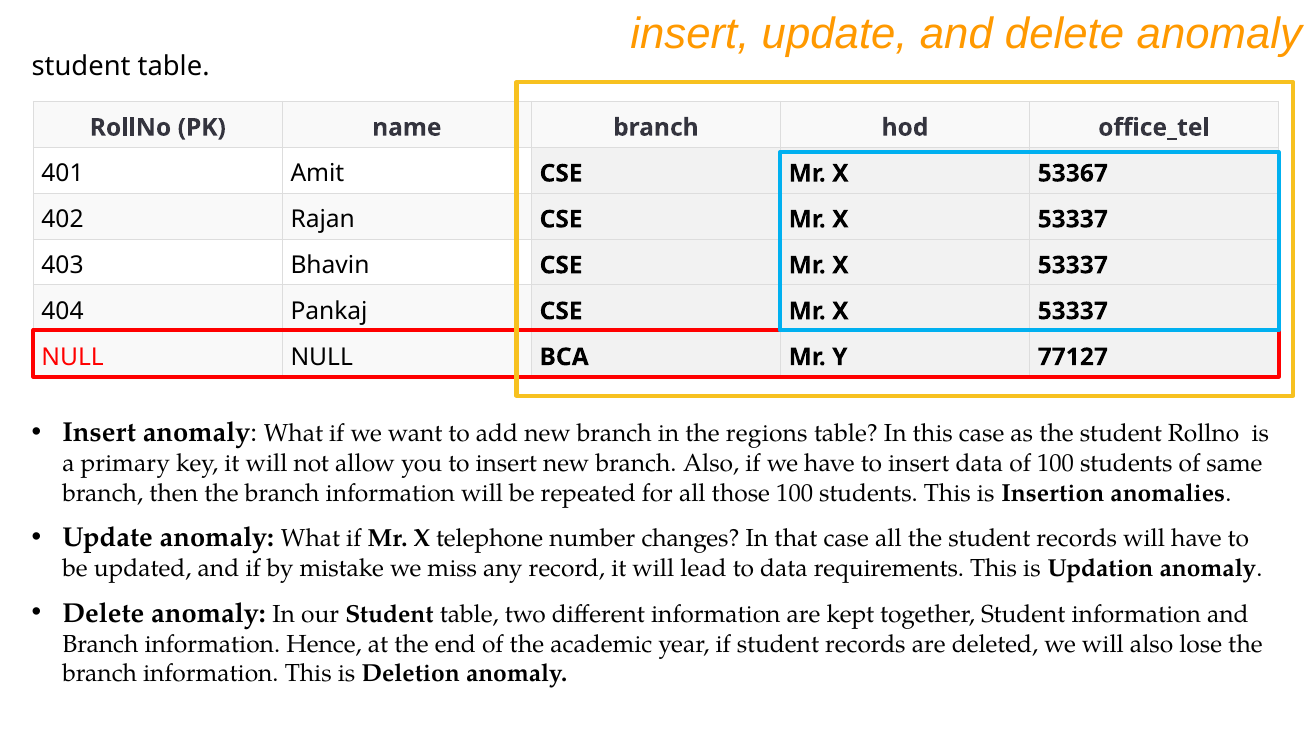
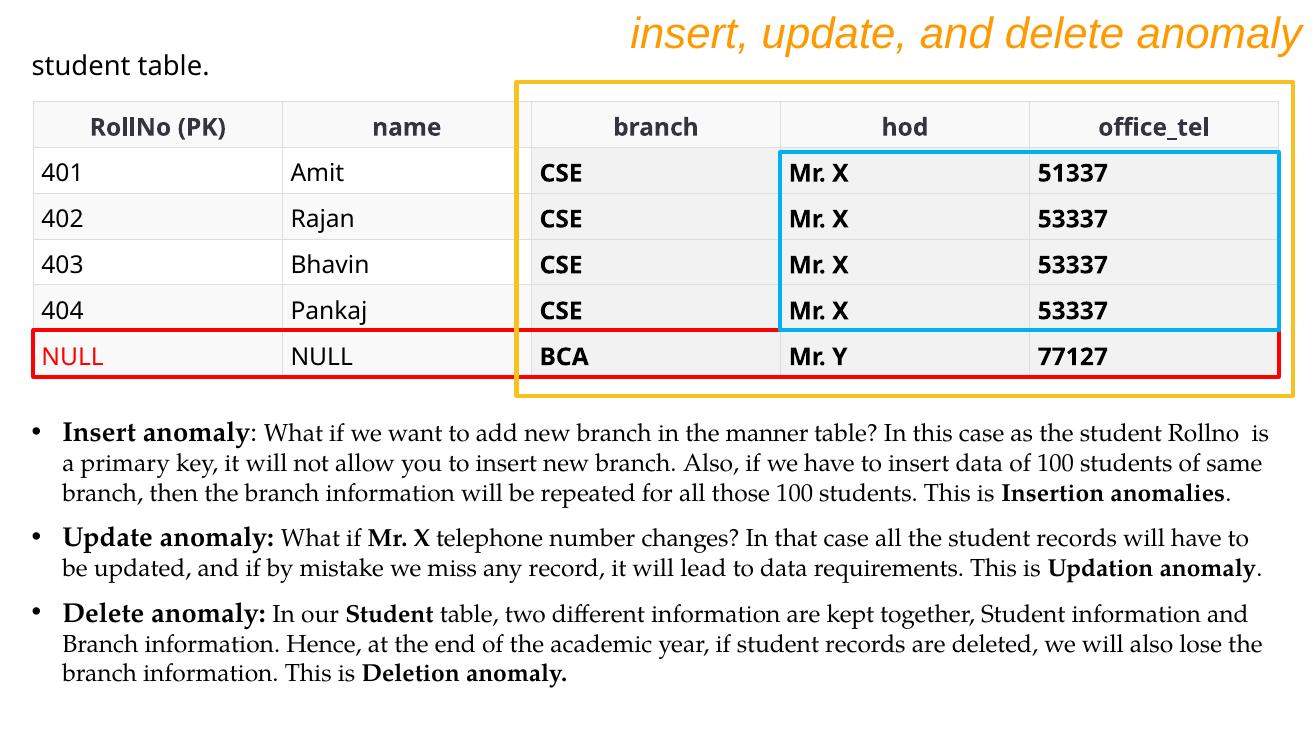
53367: 53367 -> 51337 (1073, 173)
regions: regions -> manner (767, 434)
